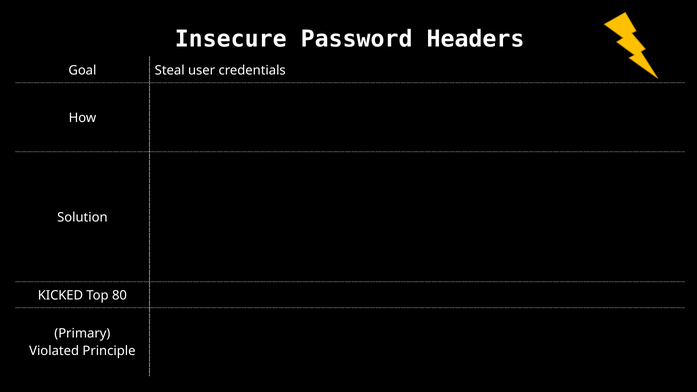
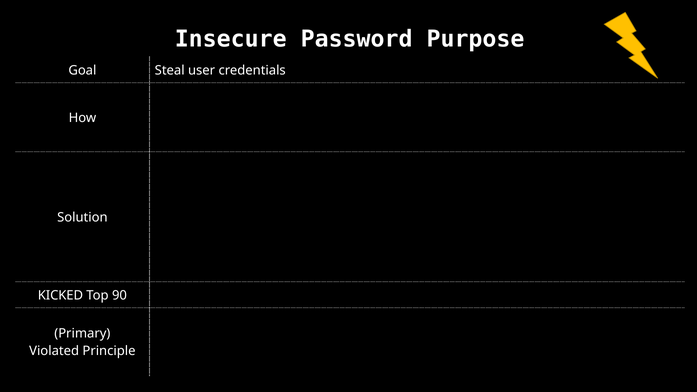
Headers: Headers -> Purpose (475, 39)
80: 80 -> 90 (119, 295)
